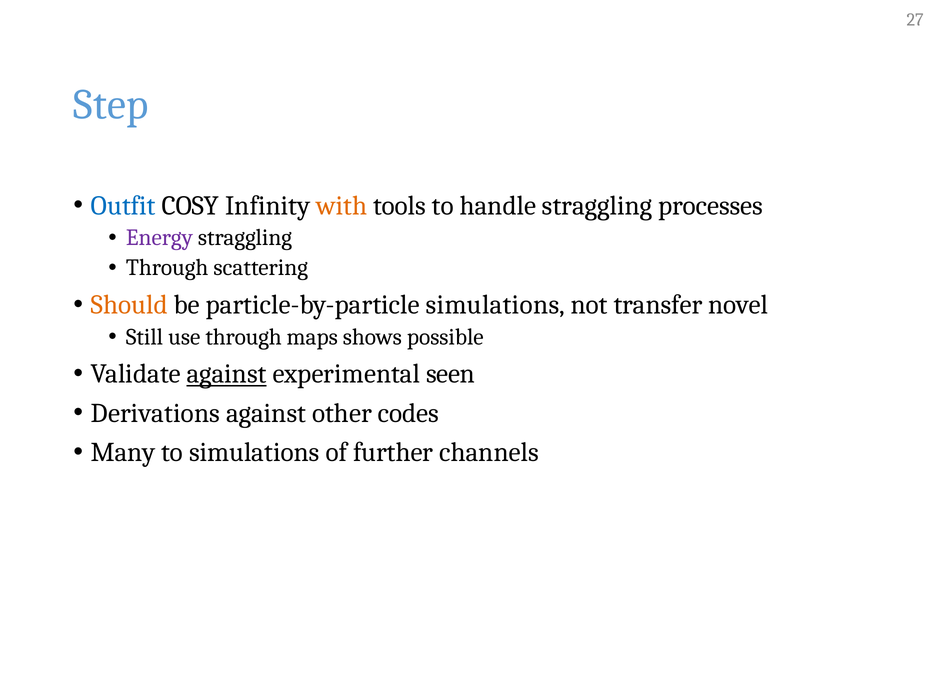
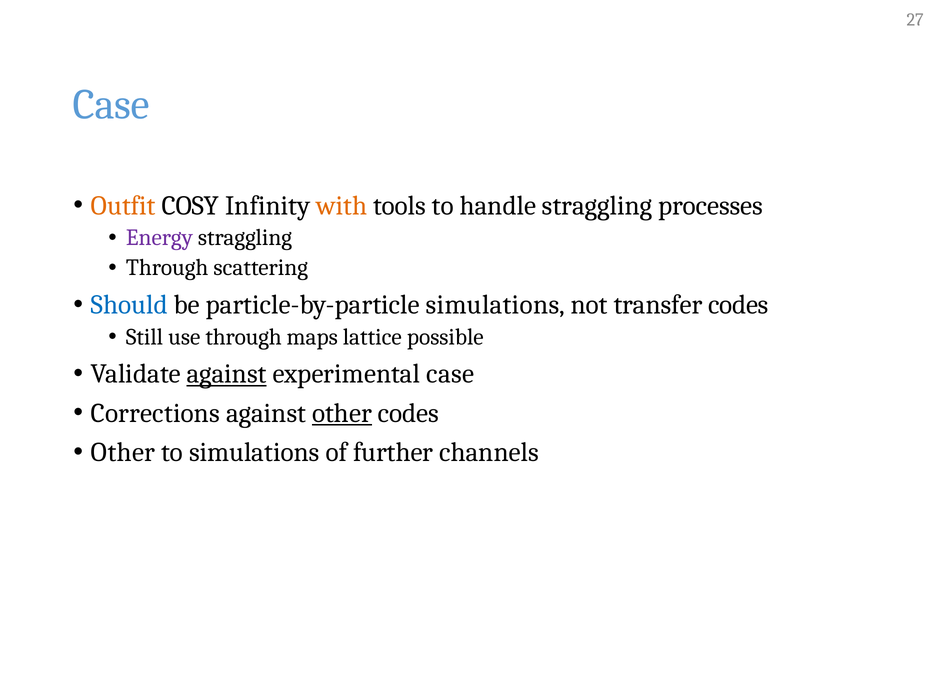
Step: Step -> Case (111, 105)
Outfit colour: blue -> orange (123, 205)
Should colour: orange -> blue (129, 305)
transfer novel: novel -> codes (738, 305)
shows: shows -> lattice (372, 337)
experimental seen: seen -> case (450, 374)
Derivations: Derivations -> Corrections (155, 413)
other underline: none -> present (342, 413)
Many: Many -> Other (123, 452)
